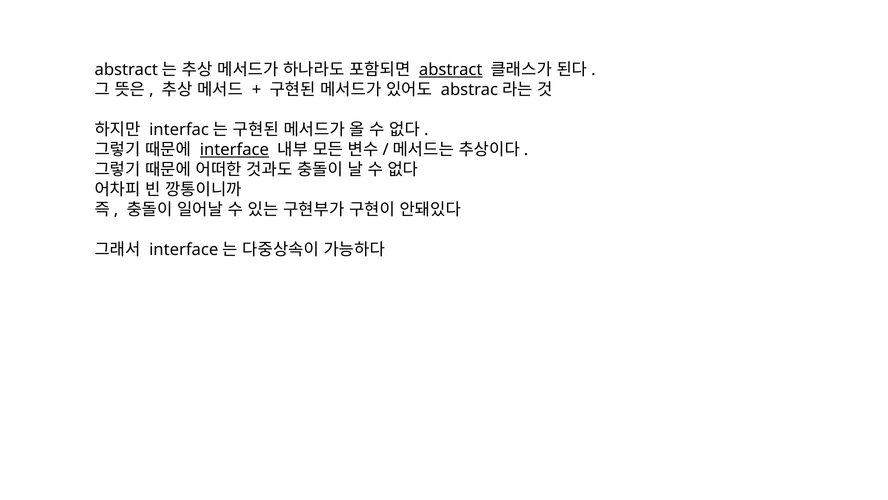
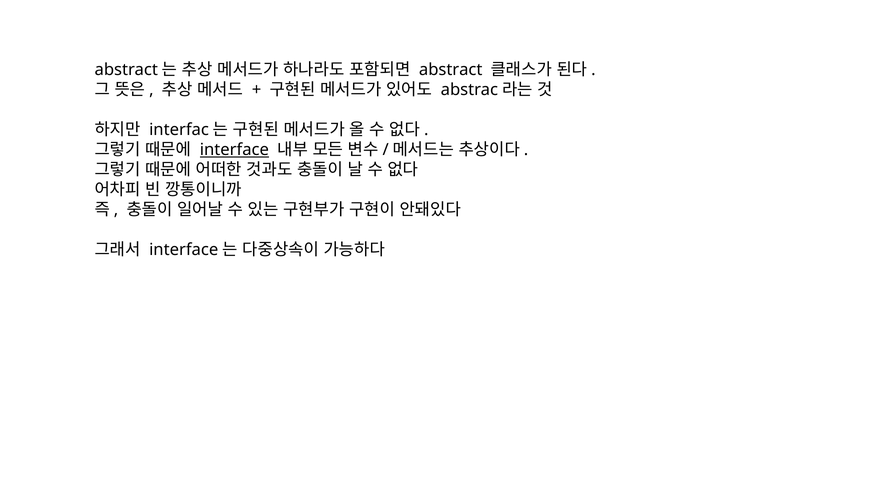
abstract underline: present -> none (451, 70)
